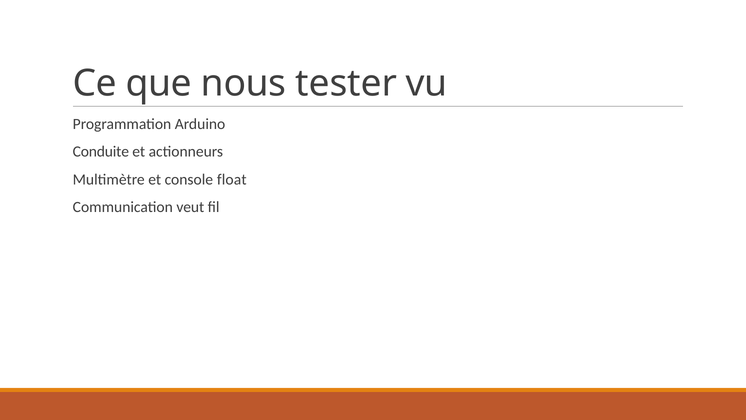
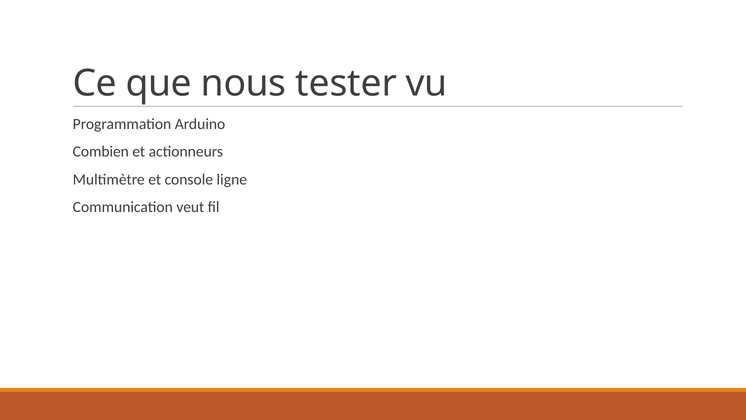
Conduite: Conduite -> Combien (101, 152)
float: float -> ligne (232, 179)
